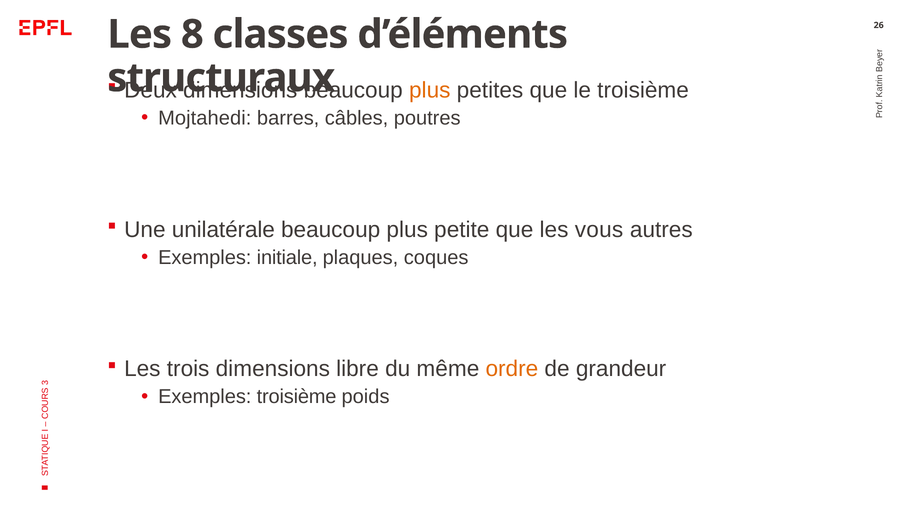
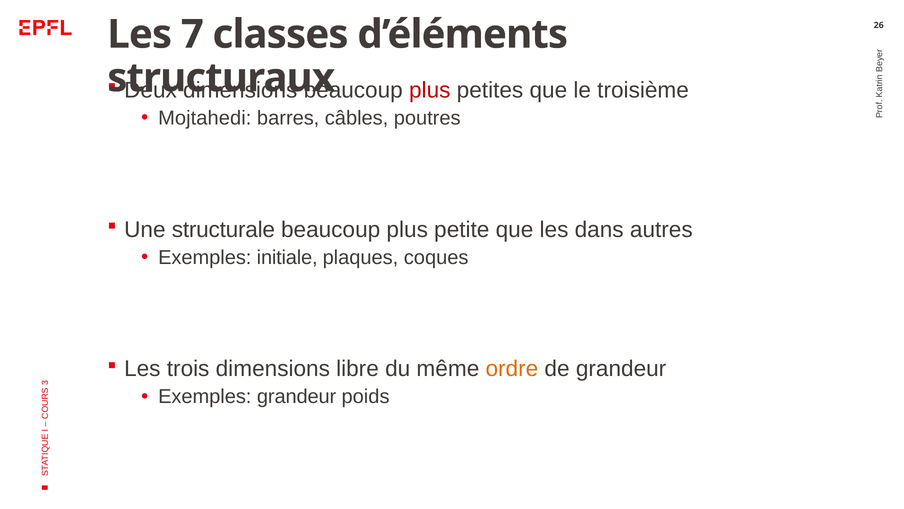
8: 8 -> 7 (192, 34)
plus colour: orange -> red (430, 90)
unilatérale: unilatérale -> structurale (223, 229)
vous: vous -> dans (599, 229)
Exemples troisième: troisième -> grandeur (297, 396)
